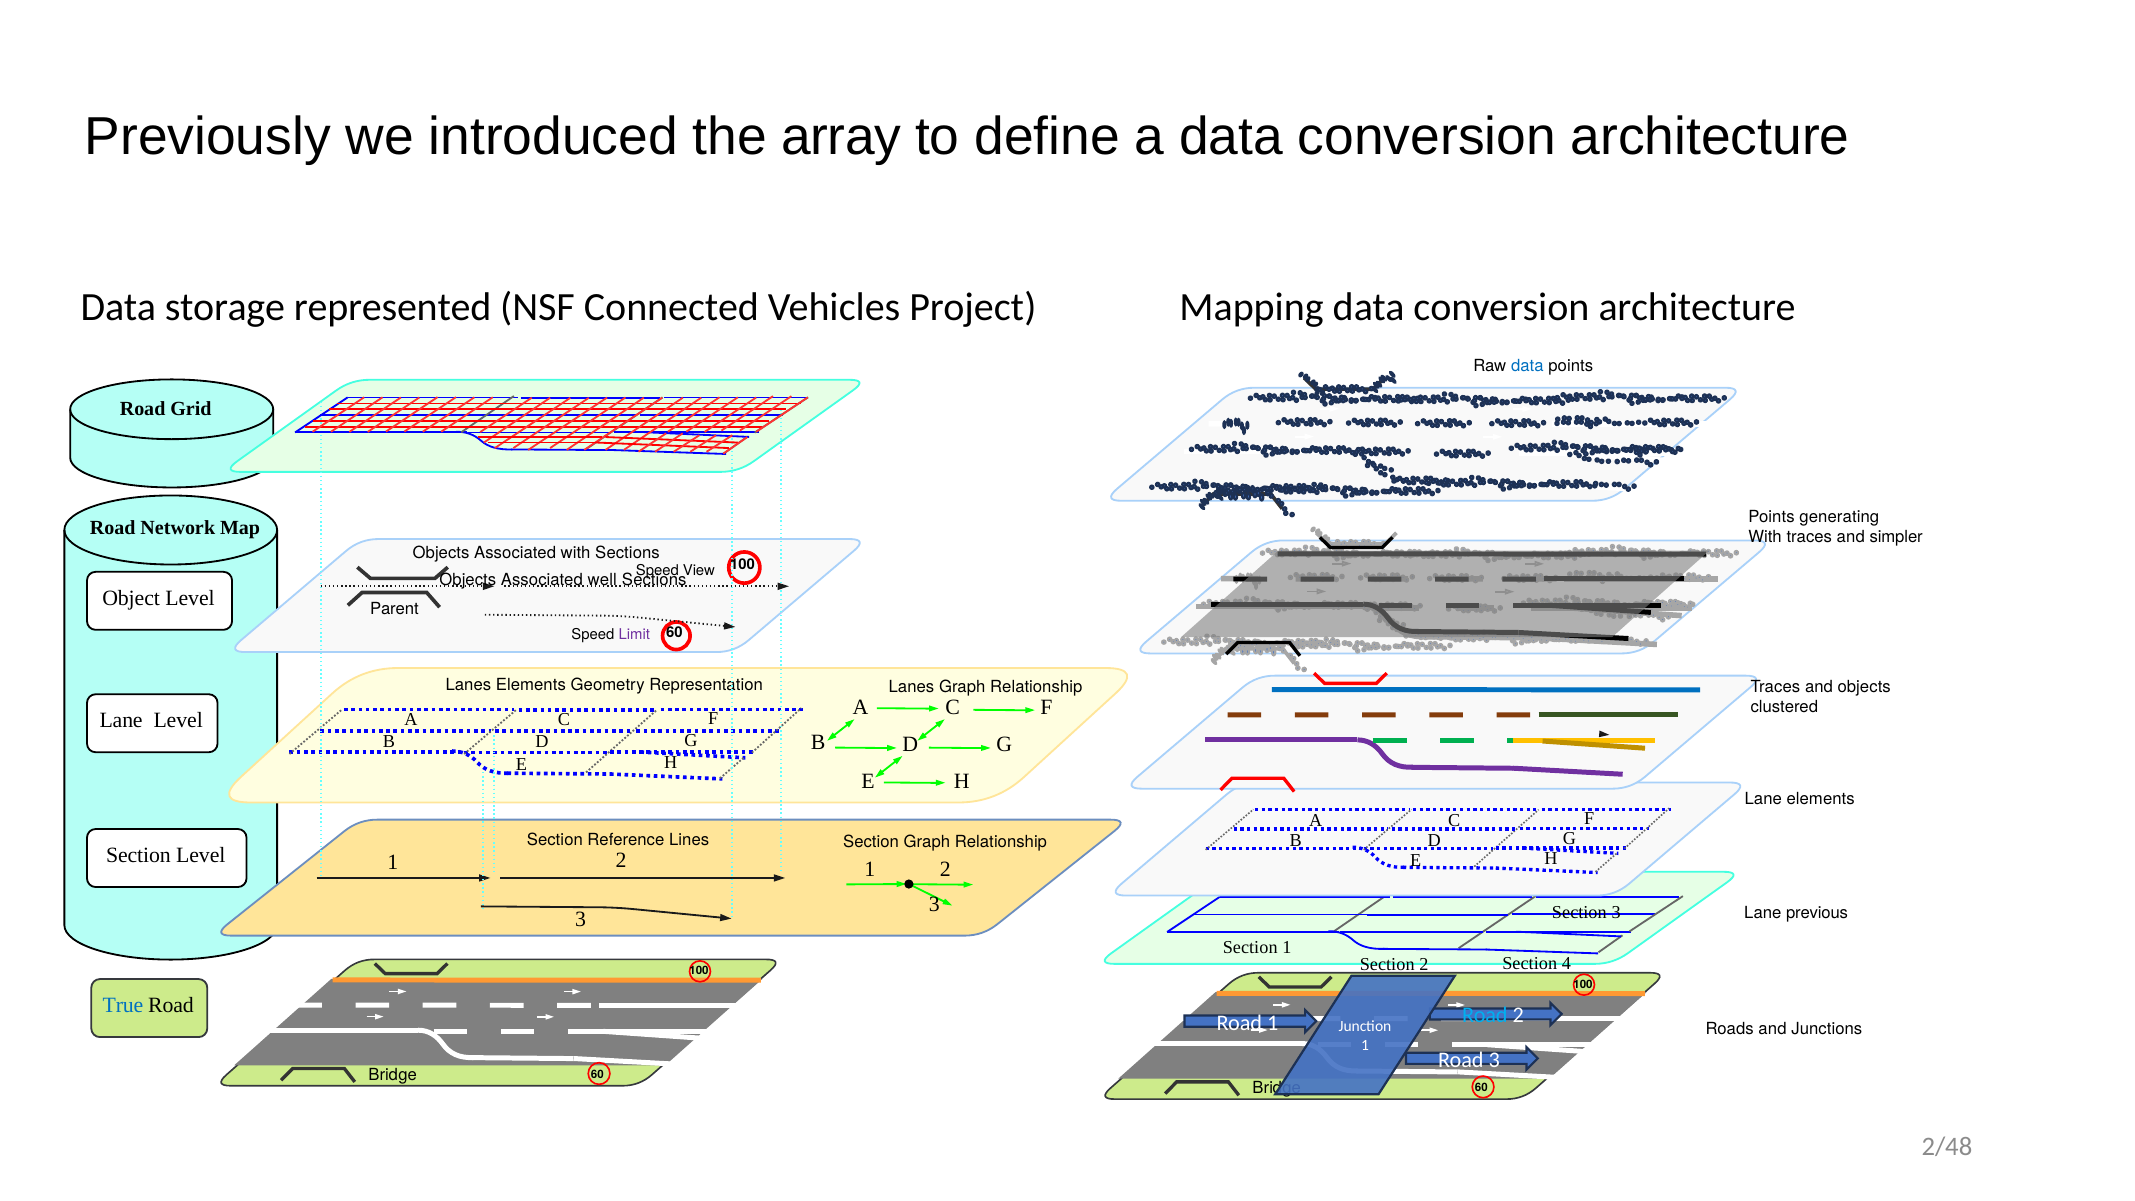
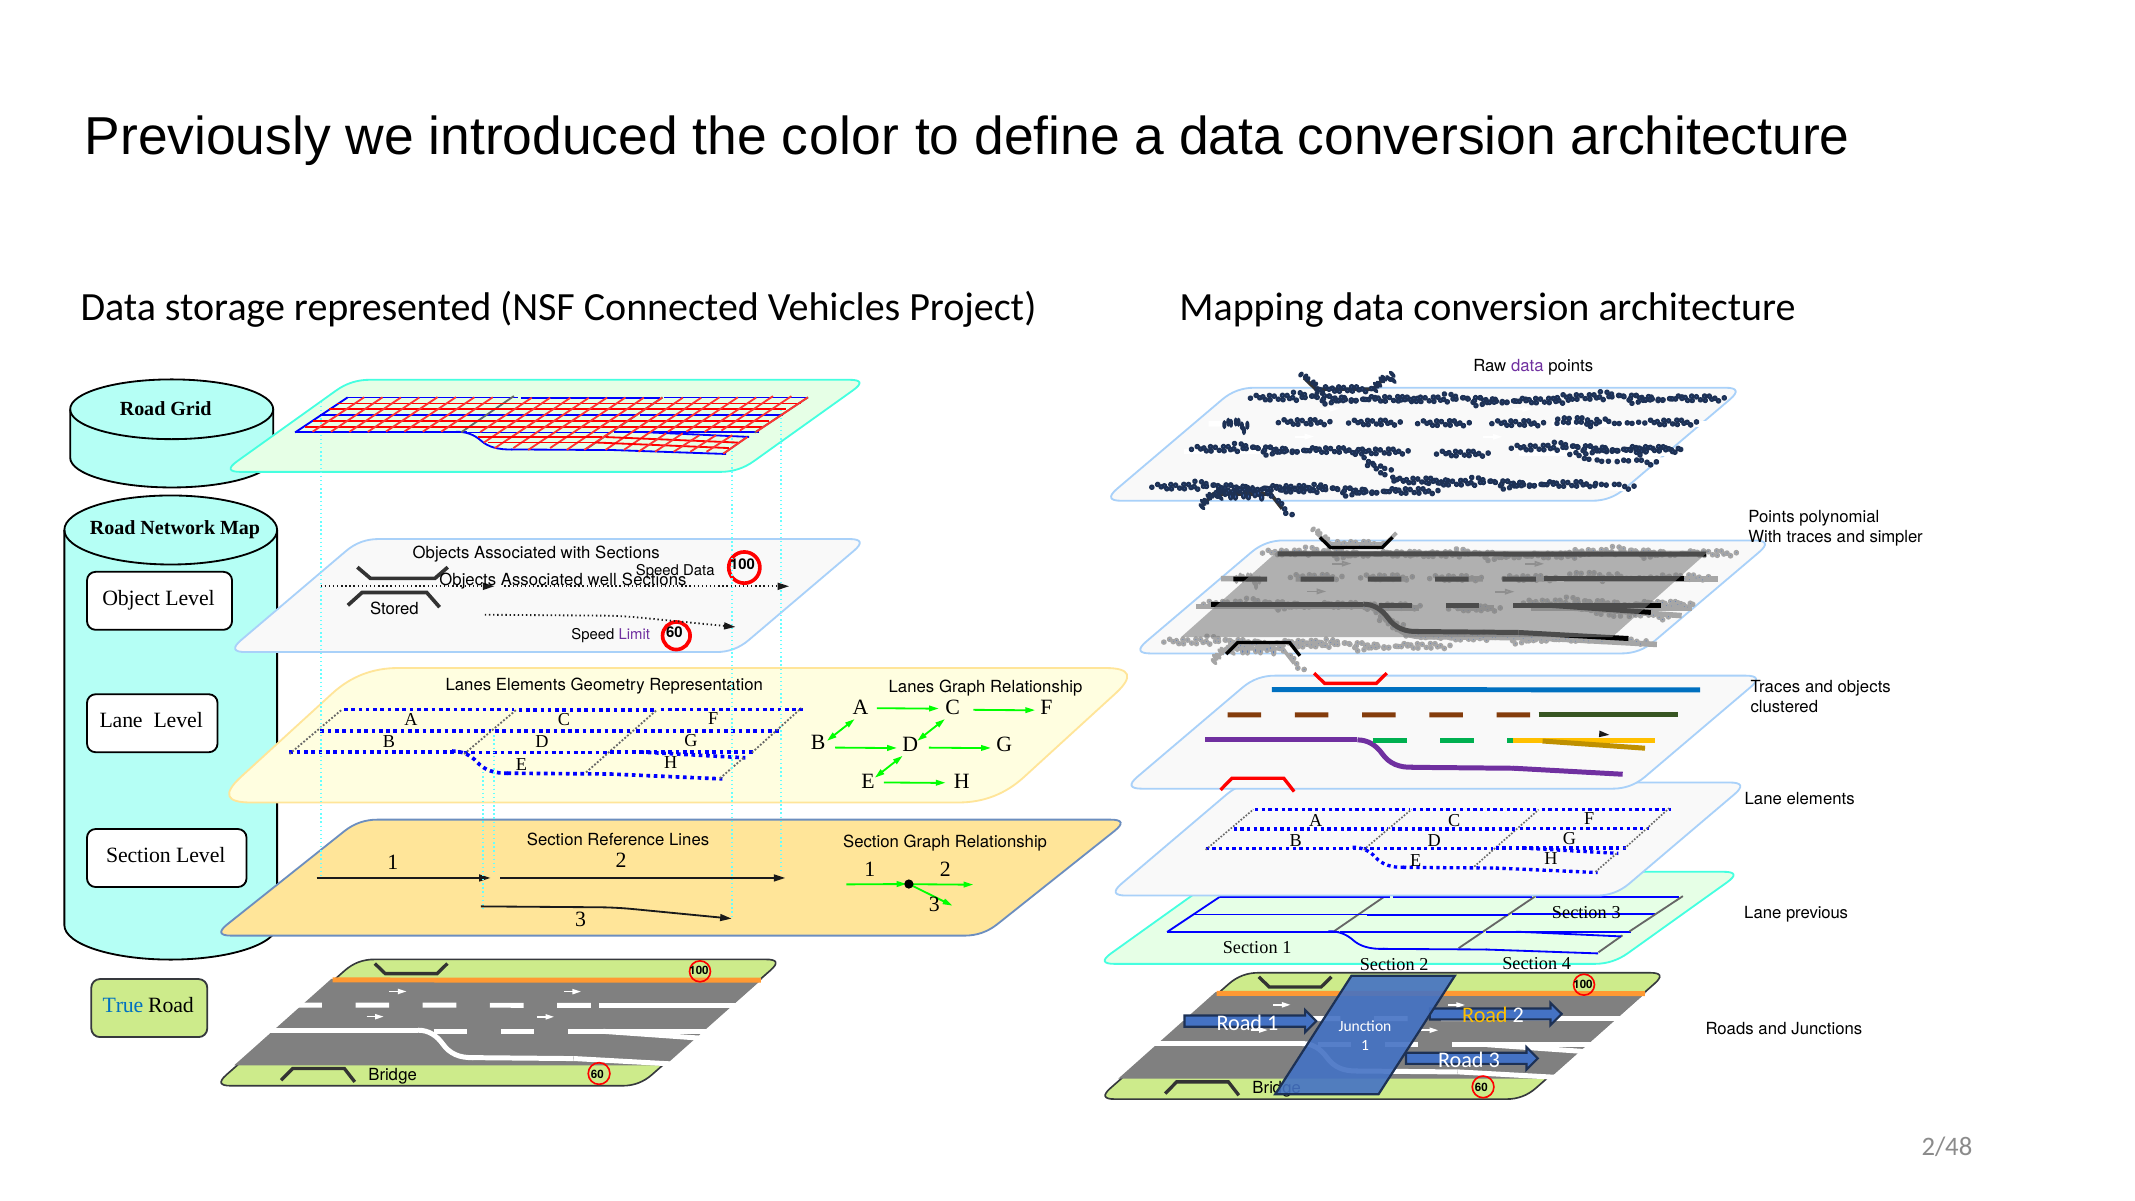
array: array -> color (841, 137)
data colour: blue -> purple (1527, 366)
generating: generating -> polynomial (1839, 516)
View: View -> Data (699, 570)
Parent: Parent -> Stored (394, 609)
Road colour: light blue -> yellow (1485, 1015)
